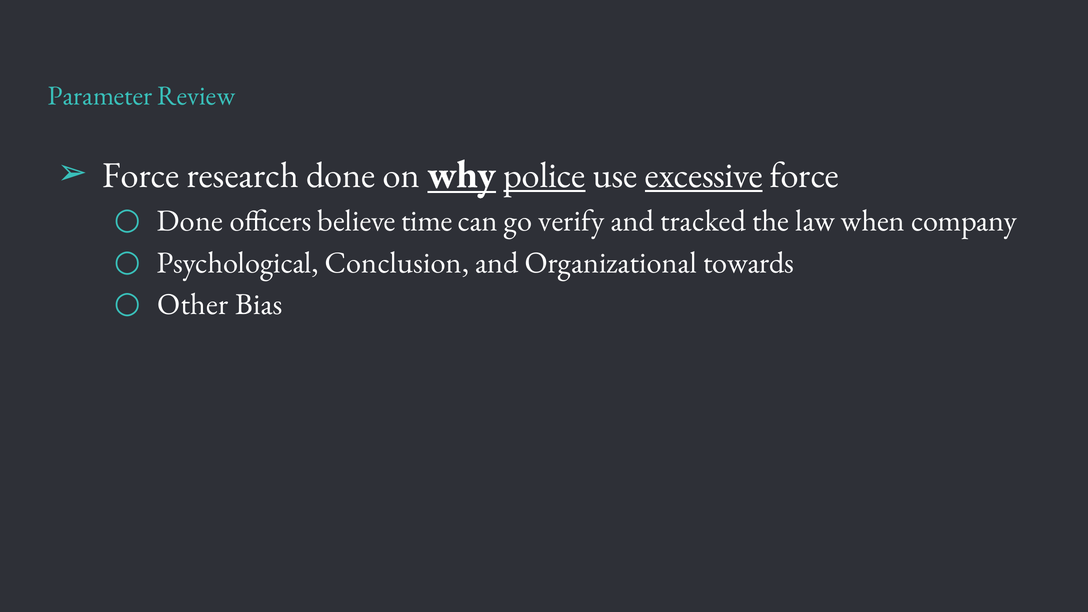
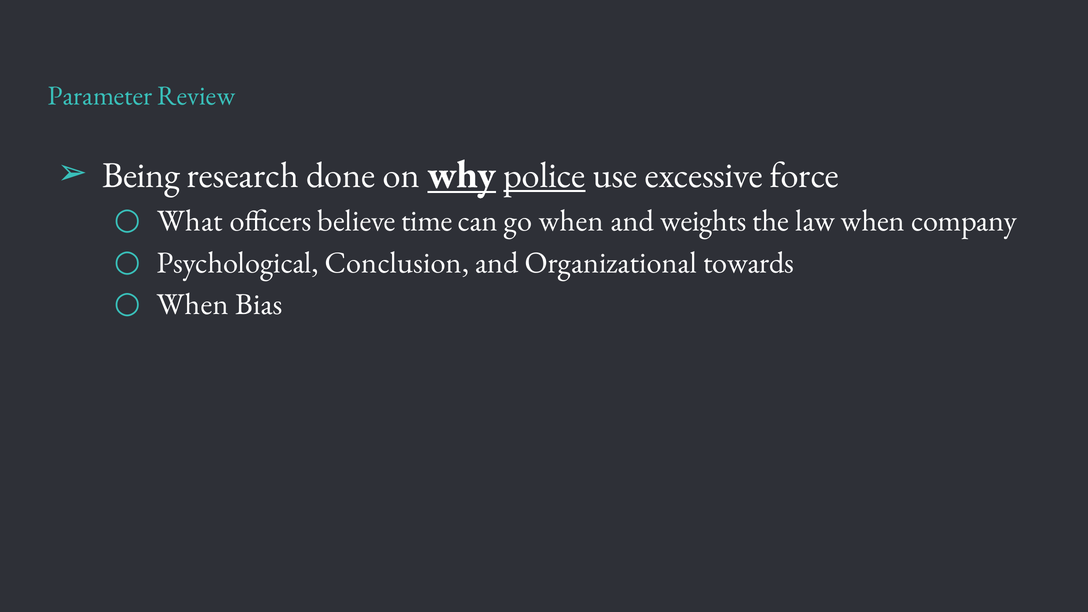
Force: Force -> Being (141, 175)
excessive underline: present -> none (704, 175)
Done: Done -> What (190, 221)
go verify: verify -> when (571, 221)
tracked: tracked -> weights (703, 221)
Other: Other -> When (193, 304)
